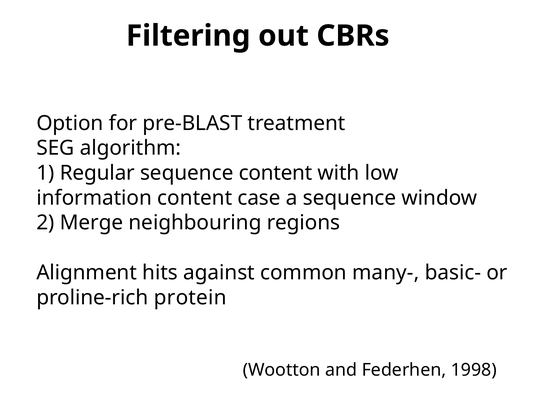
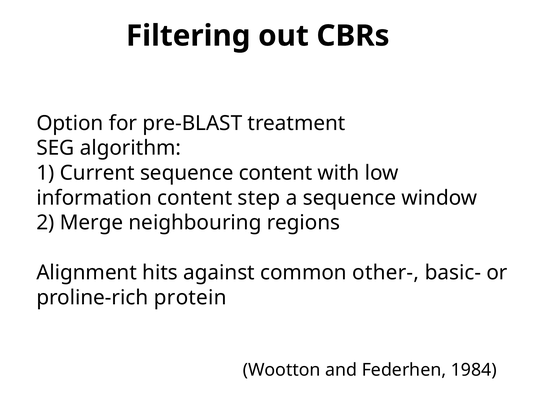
Regular: Regular -> Current (97, 173)
case: case -> step (259, 198)
many-: many- -> other- (386, 273)
1998: 1998 -> 1984 (474, 371)
